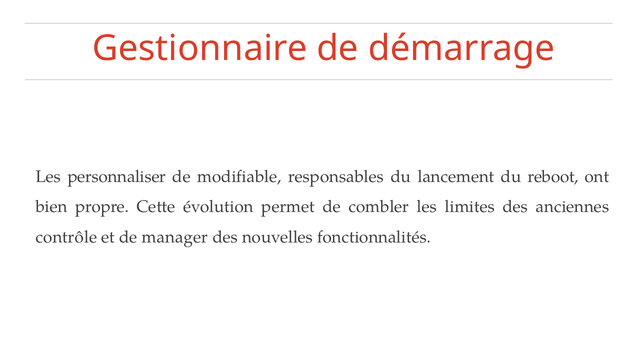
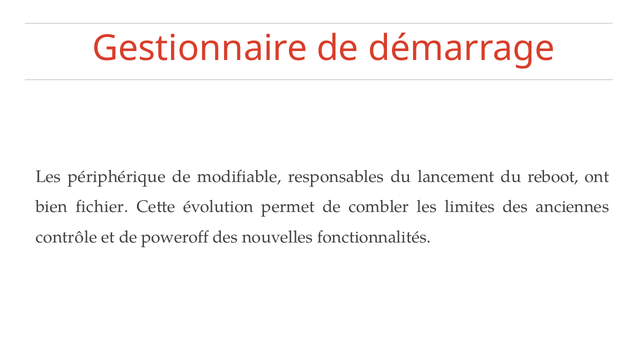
personnaliser: personnaliser -> périphérique (117, 177)
propre: propre -> fichier (102, 207)
manager: manager -> poweroff (175, 237)
